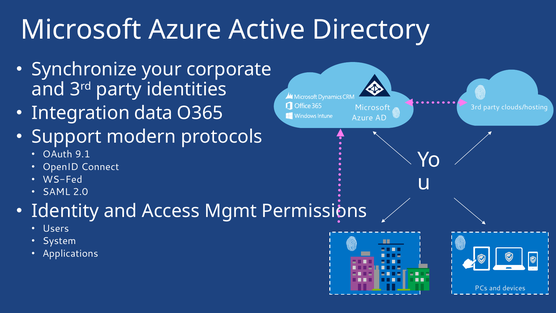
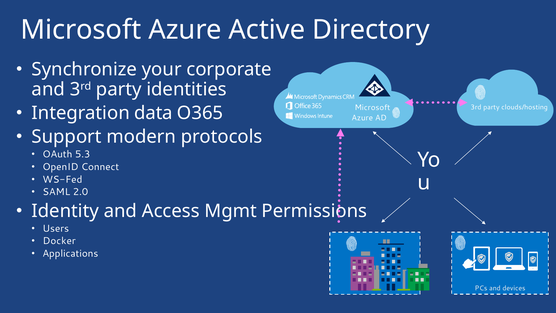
9.1: 9.1 -> 5.3 (83, 154)
System: System -> Docker (59, 241)
